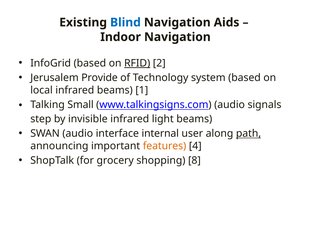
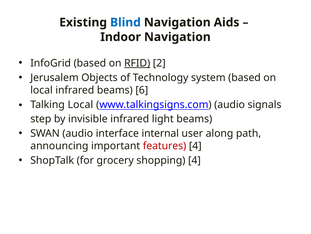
Provide: Provide -> Objects (100, 77)
1: 1 -> 6 (142, 90)
Talking Small: Small -> Local (80, 104)
path underline: present -> none (249, 133)
features colour: orange -> red (165, 145)
shopping 8: 8 -> 4 (194, 160)
